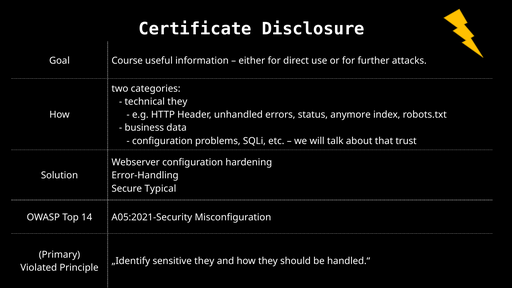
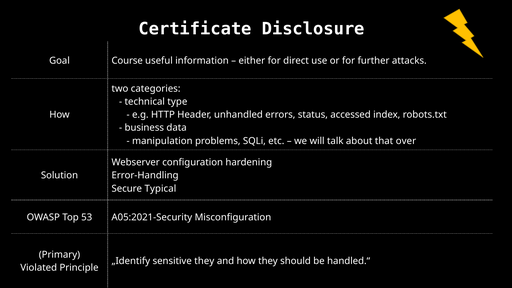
technical they: they -> type (177, 102)
anymore: anymore -> accessed (351, 115)
configuration: configuration -> manipulation (162, 141)
trust: trust -> over (406, 141)
14: 14 -> 53 (87, 217)
